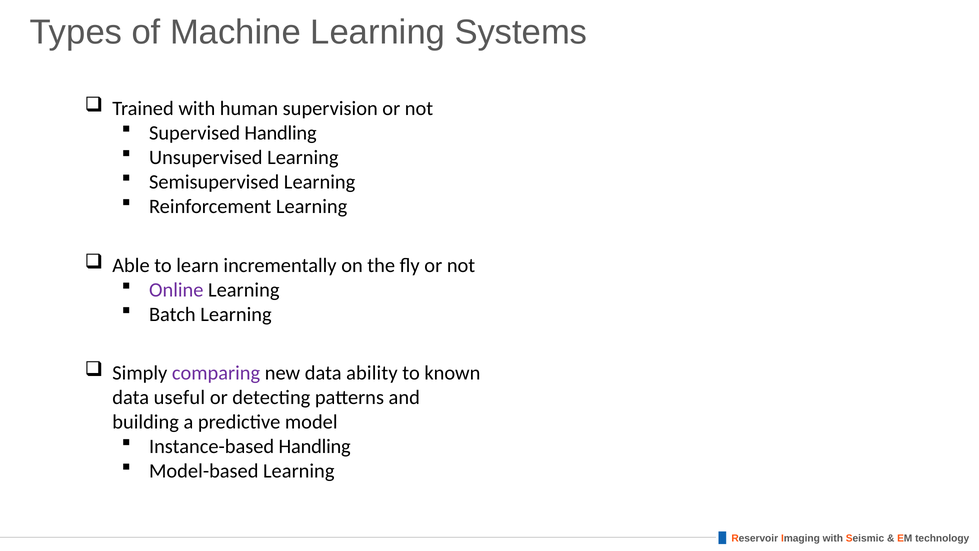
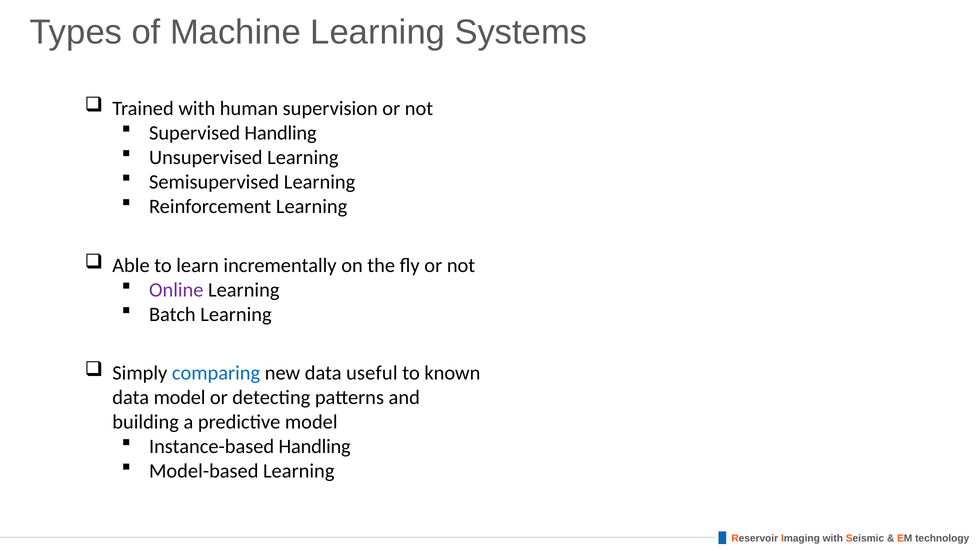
comparing colour: purple -> blue (216, 373)
ability: ability -> useful (372, 373)
data useful: useful -> model (180, 397)
